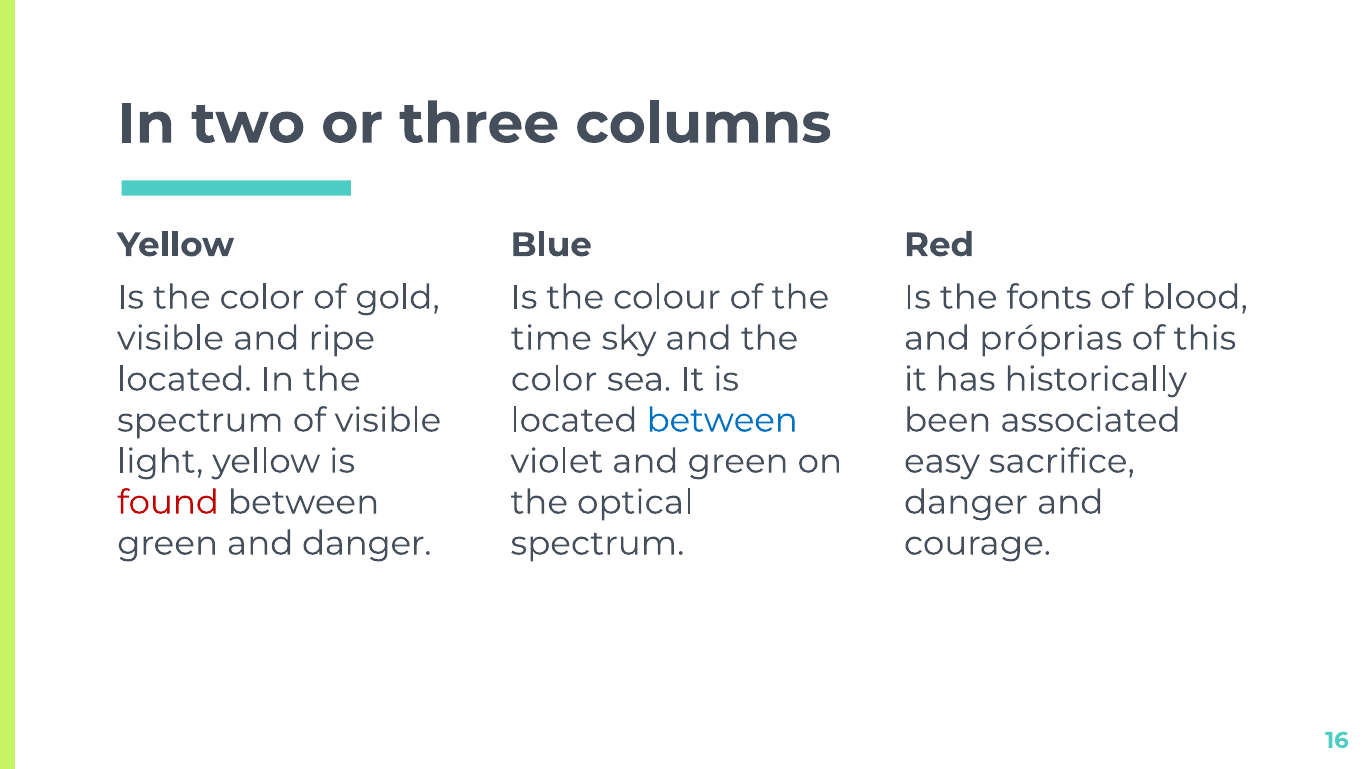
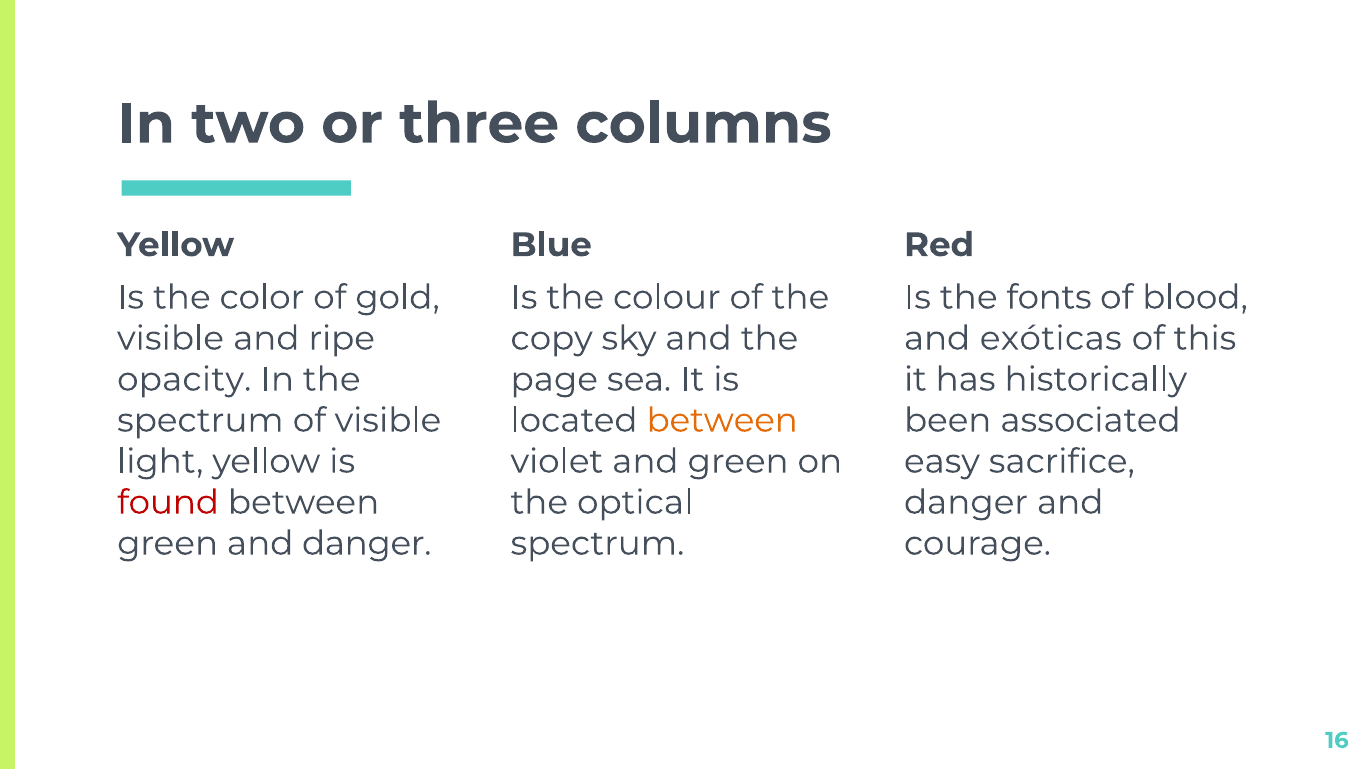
time: time -> copy (552, 339)
próprias: próprias -> exóticas (1051, 339)
located: located -> opacity (184, 380)
color: color -> page (554, 380)
between colour: blue -> orange (722, 421)
